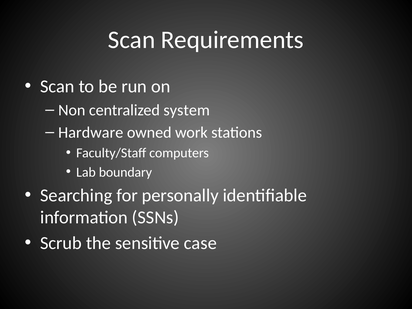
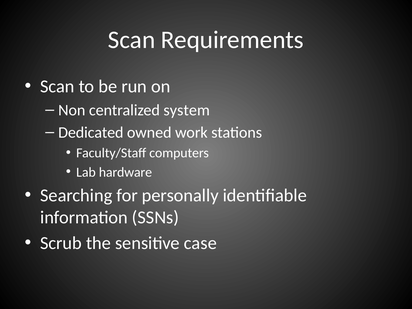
Hardware: Hardware -> Dedicated (91, 133)
boundary: boundary -> hardware (125, 172)
